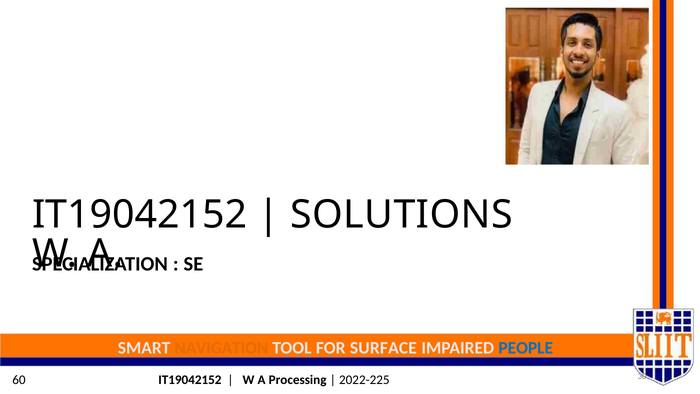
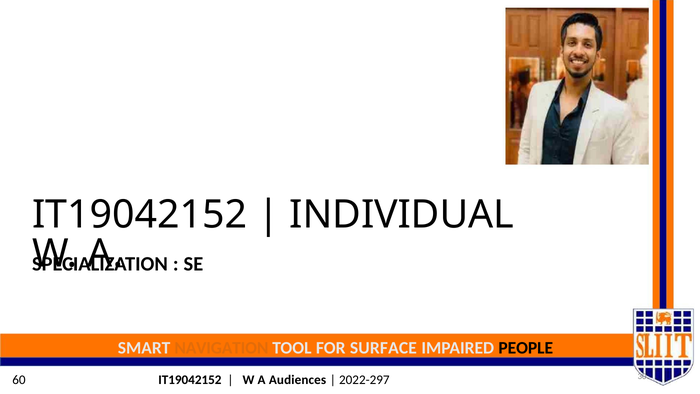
SOLUTIONS: SOLUTIONS -> INDIVIDUAL (402, 214)
PEOPLE colour: blue -> black (526, 348)
Processing: Processing -> Audiences (298, 380)
2022-225: 2022-225 -> 2022-297 (364, 380)
